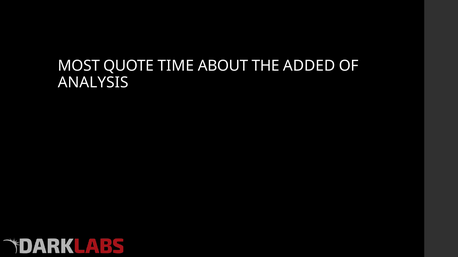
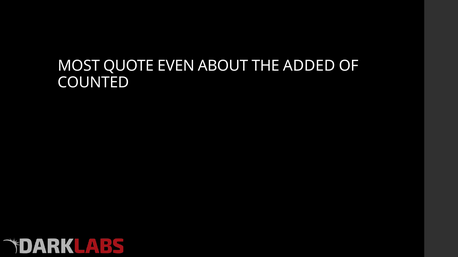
TIME: TIME -> EVEN (176, 66)
ANALYSIS: ANALYSIS -> COUNTED (93, 83)
